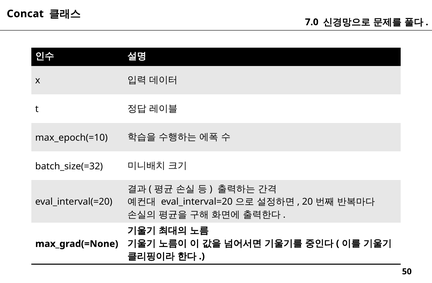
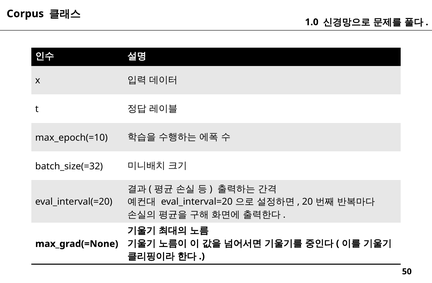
Concat: Concat -> Corpus (25, 14)
7.0: 7.0 -> 1.0 (312, 22)
